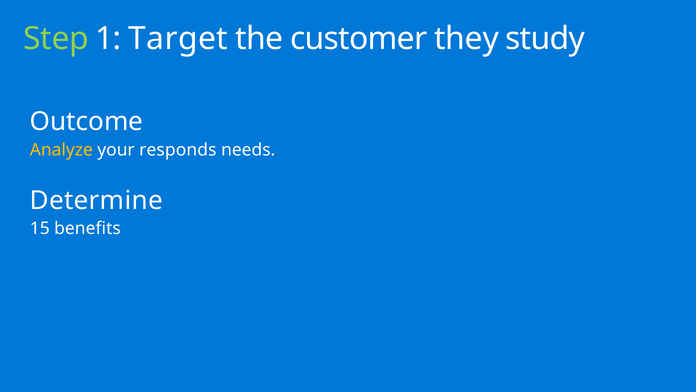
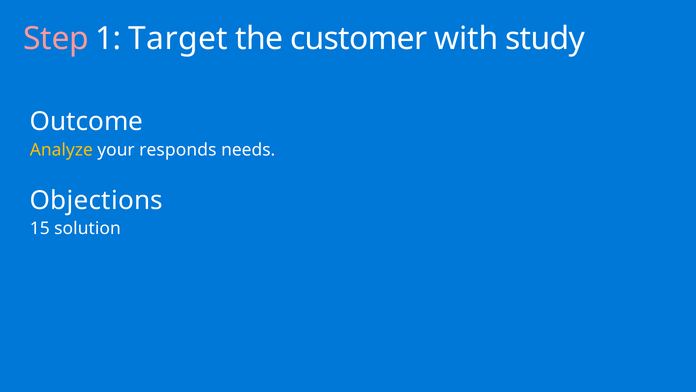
Step colour: light green -> pink (56, 39)
they: they -> with (466, 39)
Determine: Determine -> Objections (96, 200)
benefits: benefits -> solution (88, 228)
